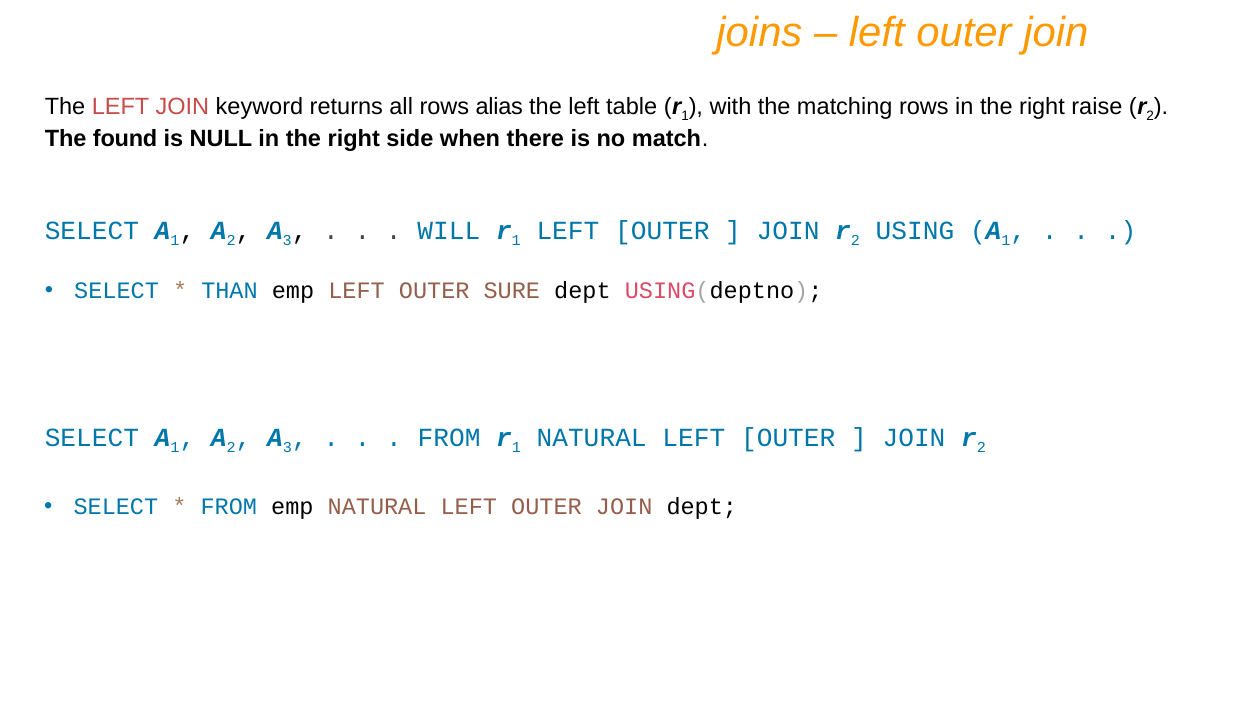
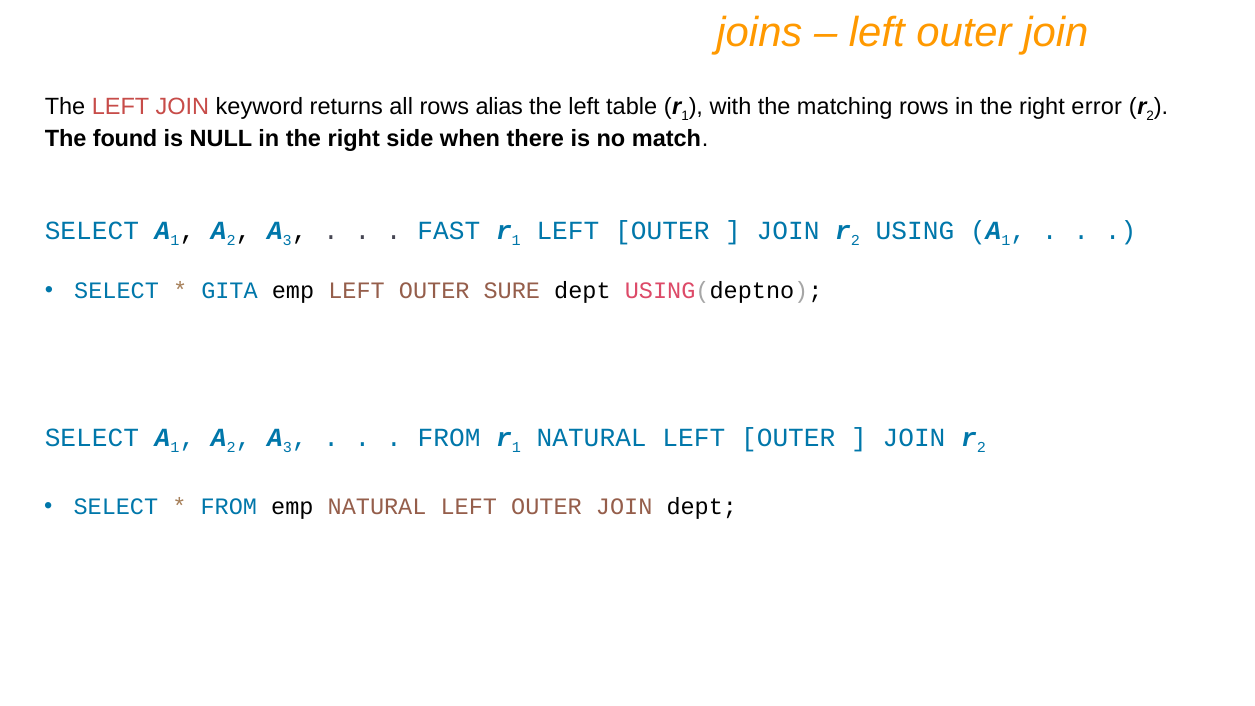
raise: raise -> error (1097, 107)
WILL: WILL -> FAST (449, 230)
THAN: THAN -> GITA (229, 291)
